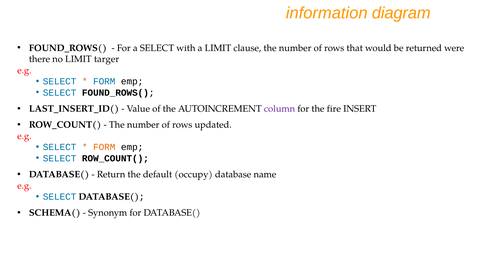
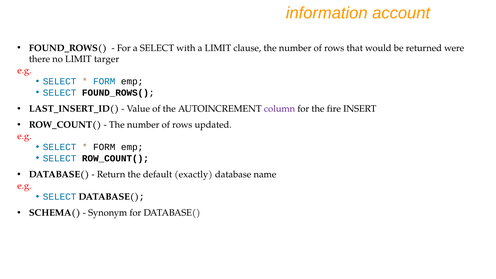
diagram: diagram -> account (401, 13)
FORM colour: orange -> black (104, 147)
occupy: occupy -> exactly (193, 174)
